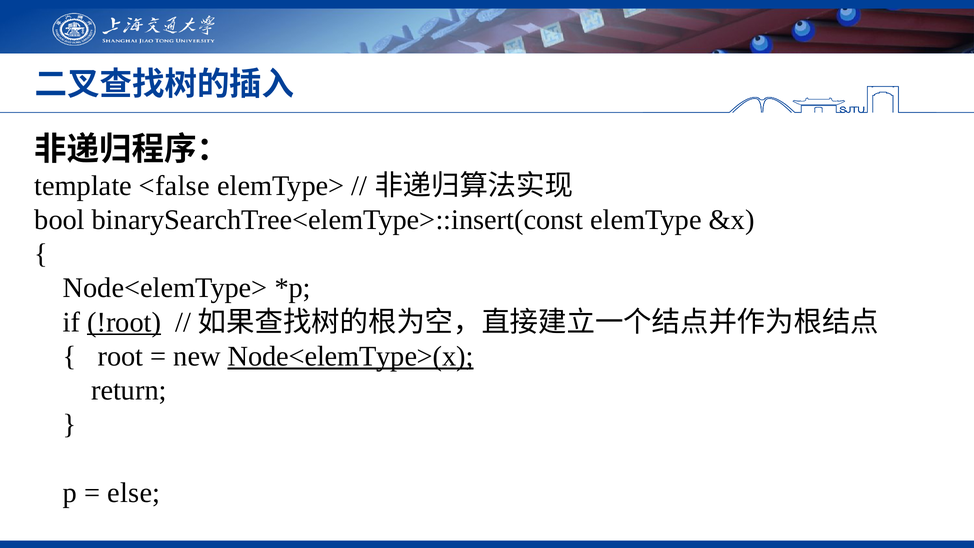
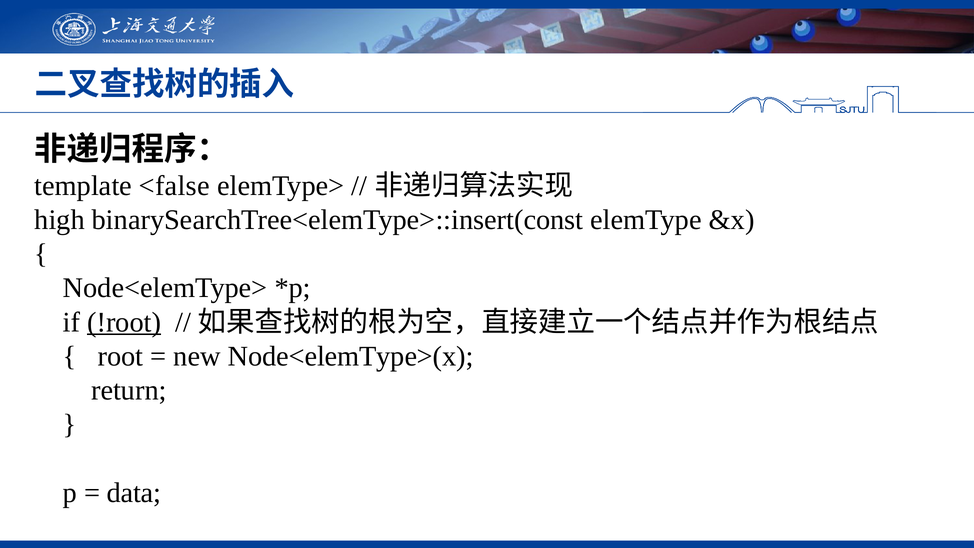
bool: bool -> high (60, 220)
Node<elemType>(x underline: present -> none (351, 356)
else: else -> data (134, 493)
